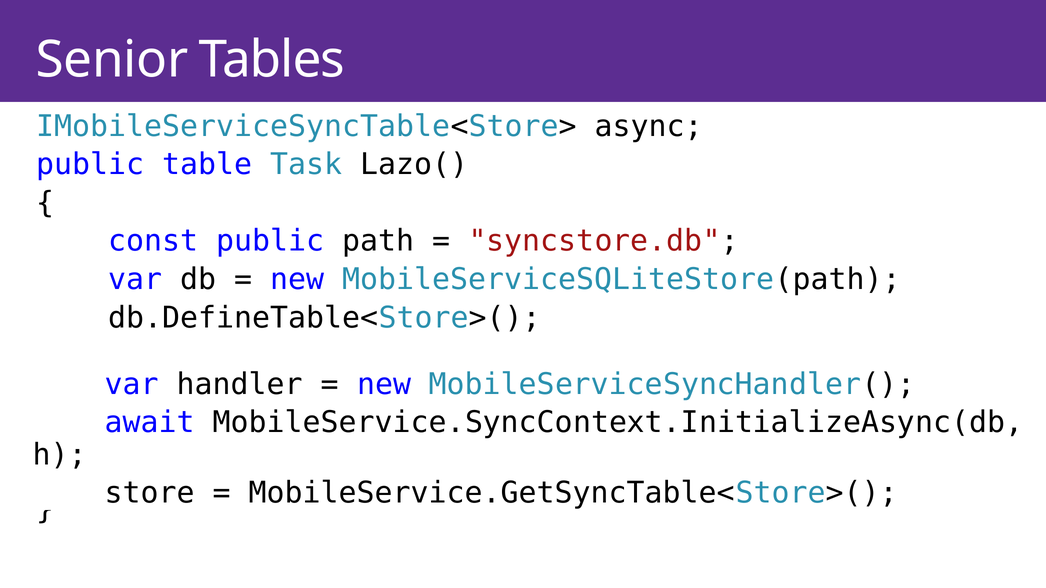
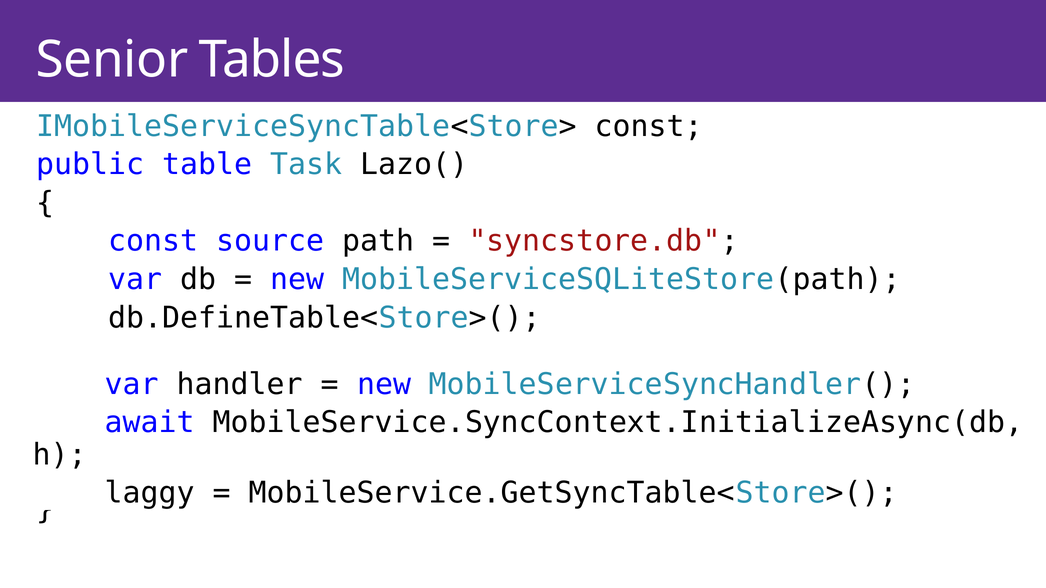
IMobileServiceSyncTable<Store> async: async -> const (649, 126)
const public: public -> source (270, 241)
store: store -> laggy (150, 493)
